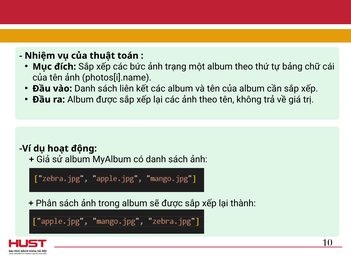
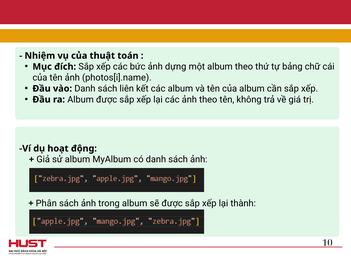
trạng: trạng -> dựng (176, 67)
